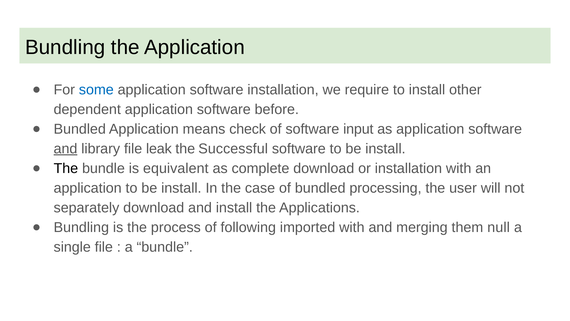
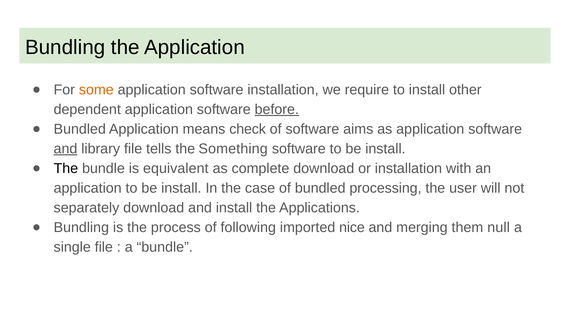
some colour: blue -> orange (96, 90)
before underline: none -> present (277, 109)
input: input -> aims (358, 129)
leak: leak -> tells (159, 149)
Successful: Successful -> Something (233, 149)
imported with: with -> nice (352, 227)
